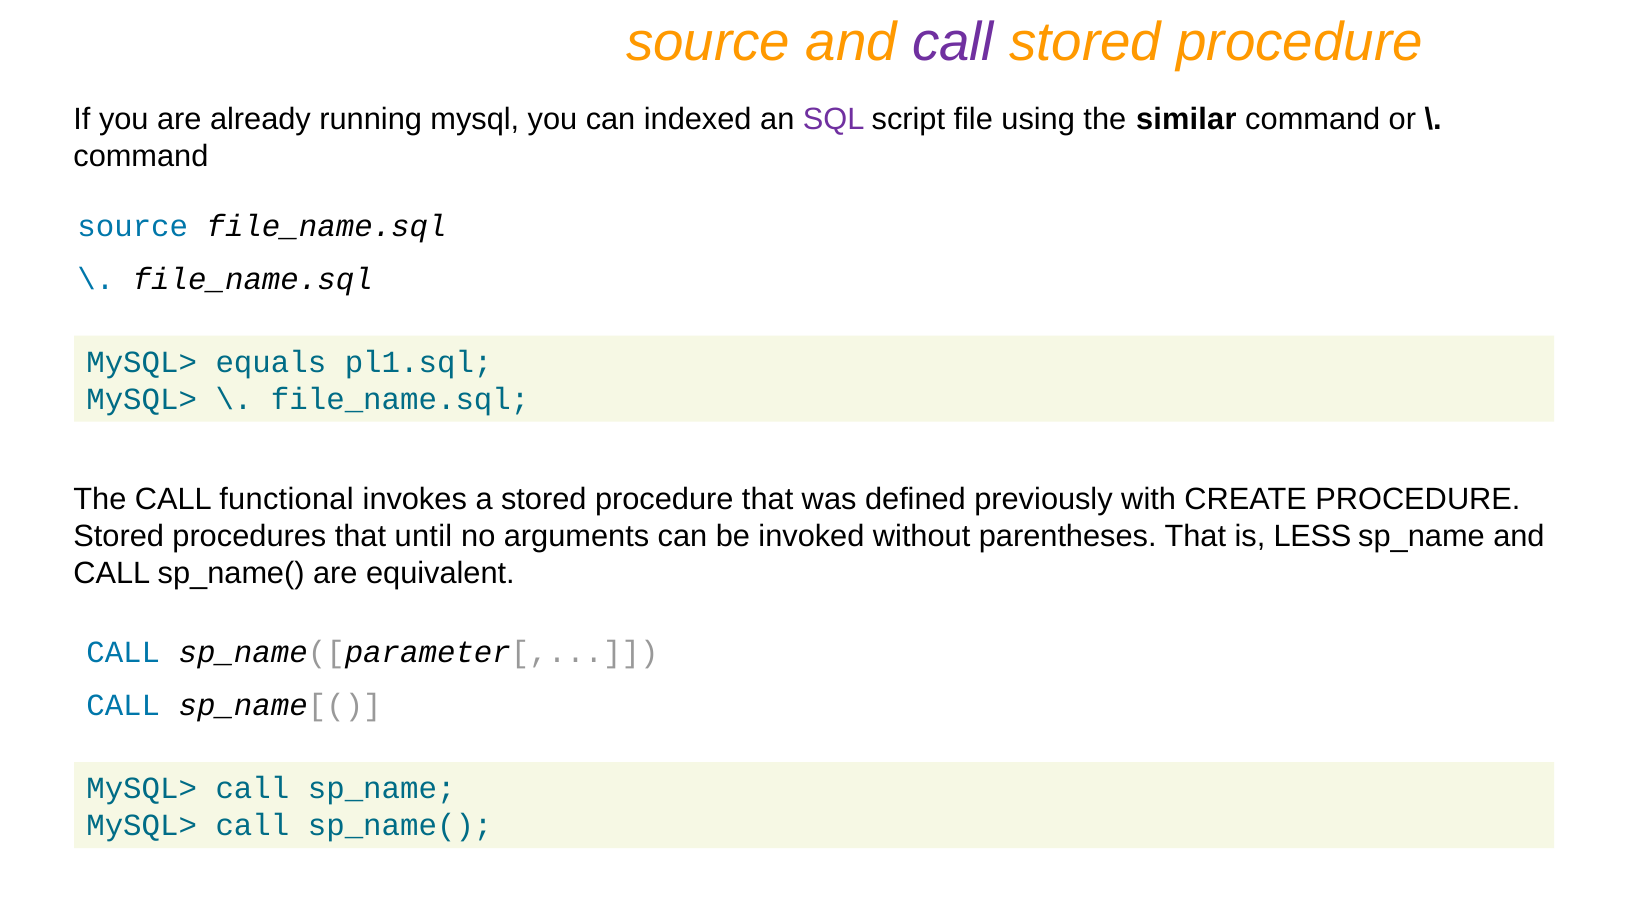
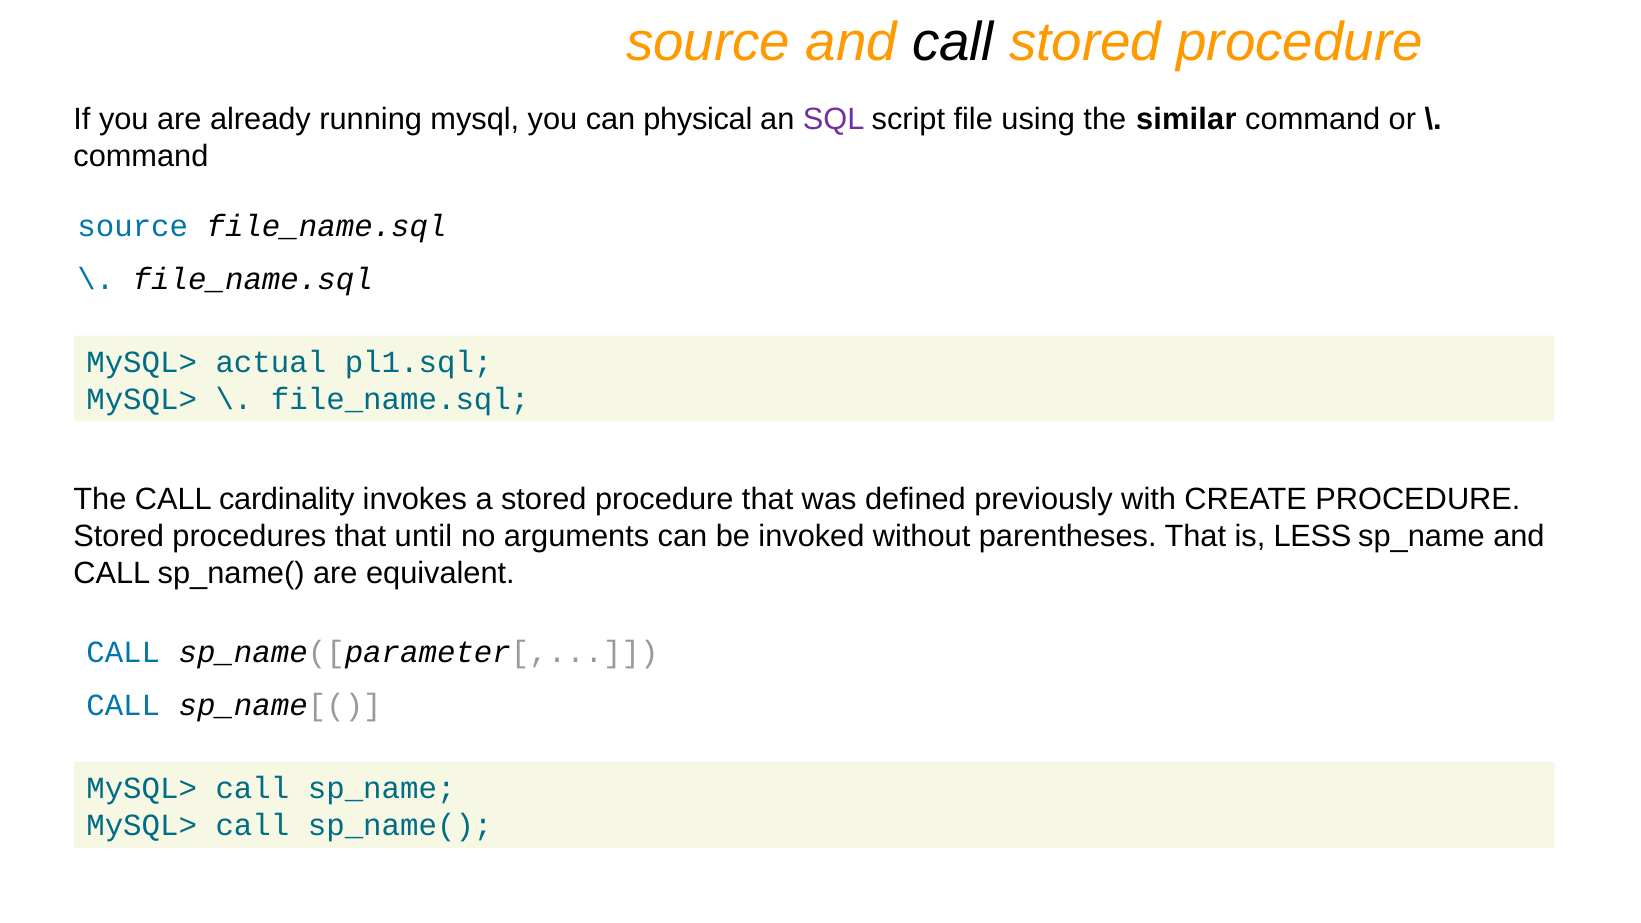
call colour: purple -> black (953, 43)
indexed: indexed -> physical (698, 120)
equals: equals -> actual (271, 362)
functional: functional -> cardinality (287, 500)
